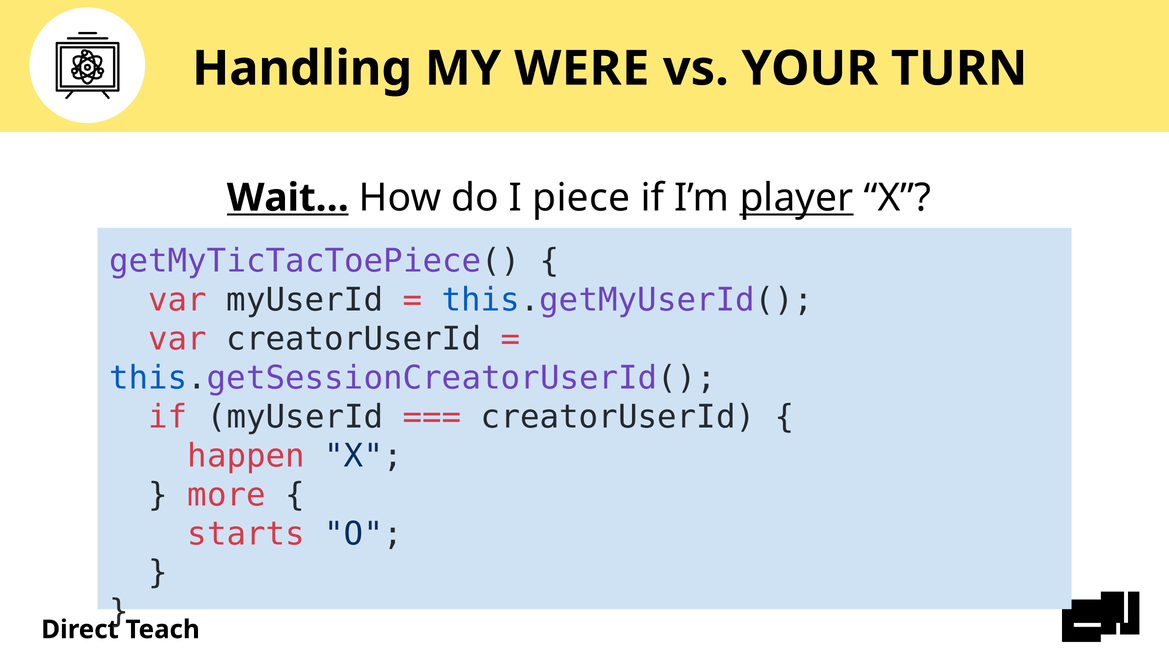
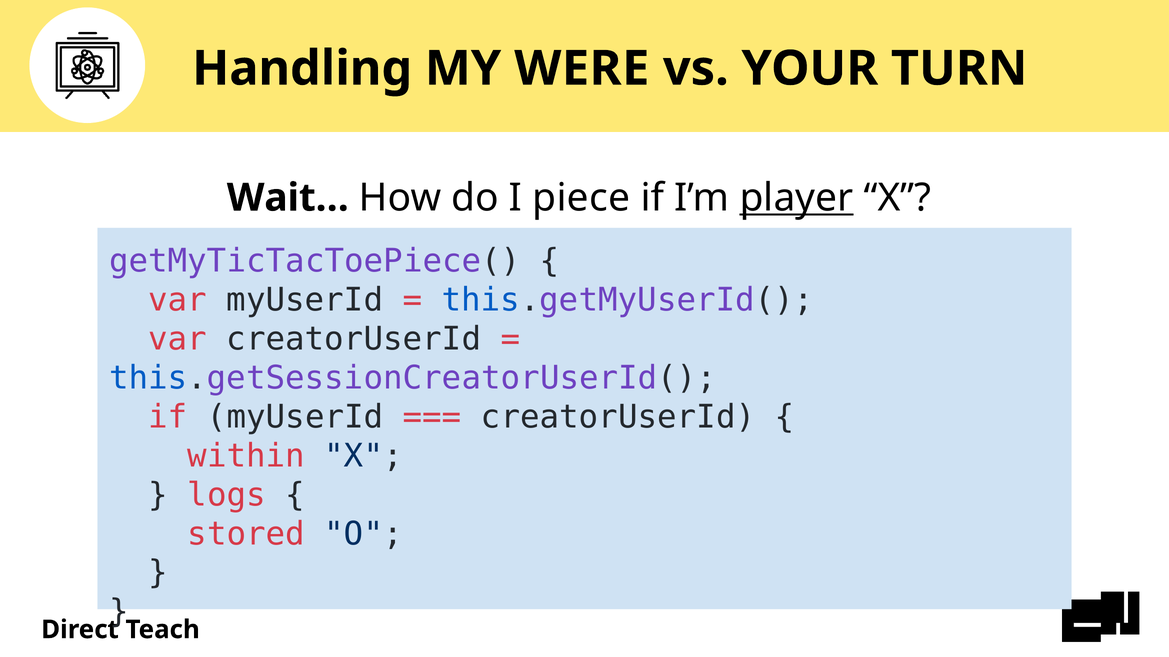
Wait… underline: present -> none (288, 198)
happen: happen -> within (246, 456)
more: more -> logs (227, 495)
starts: starts -> stored (246, 534)
